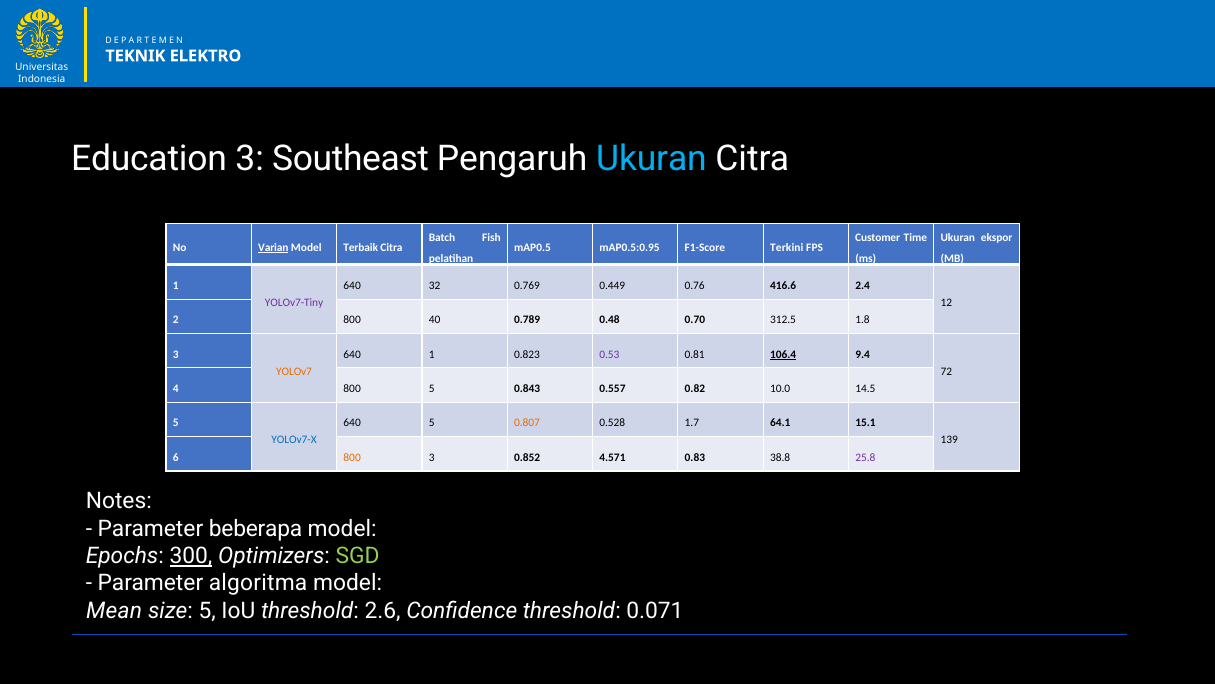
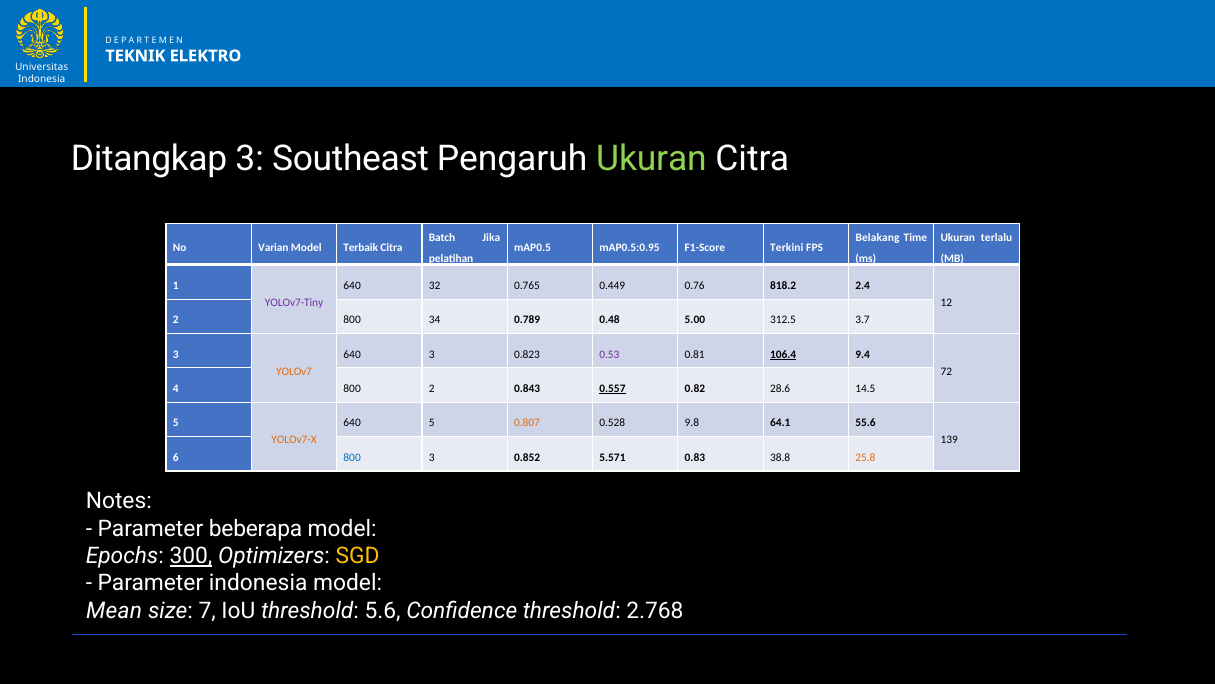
Education: Education -> Ditangkap (149, 159)
Ukuran colour: light blue -> light green (651, 159)
Fish: Fish -> Jika (491, 237)
Customer: Customer -> Belakang (878, 237)
ekspor: ekspor -> terlalu (997, 237)
Varian underline: present -> none (273, 248)
0.769: 0.769 -> 0.765 (527, 285)
416.6: 416.6 -> 818.2 (783, 285)
40: 40 -> 34 (435, 320)
0.70: 0.70 -> 5.00 (695, 320)
1.8: 1.8 -> 3.7 (863, 320)
640 1: 1 -> 3 (432, 354)
800 5: 5 -> 2 (432, 388)
0.557 underline: none -> present (612, 388)
10.0: 10.0 -> 28.6 (780, 388)
1.7: 1.7 -> 9.8 (692, 423)
15.1: 15.1 -> 55.6 (866, 423)
YOLOv7-X colour: blue -> orange (294, 440)
800 colour: orange -> blue (352, 457)
4.571: 4.571 -> 5.571 (612, 457)
25.8 colour: purple -> orange (865, 457)
SGD colour: light green -> yellow (358, 556)
Parameter algoritma: algoritma -> indonesia (258, 583)
size 5: 5 -> 7 (207, 610)
2.6: 2.6 -> 5.6 (383, 610)
0.071: 0.071 -> 2.768 (655, 610)
